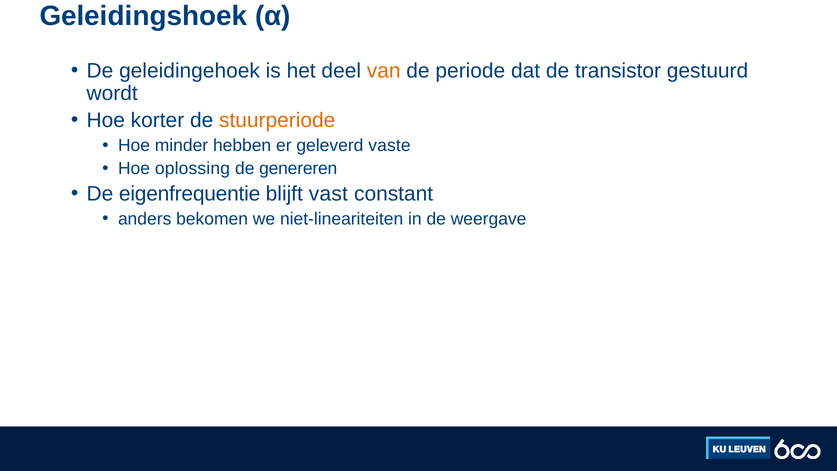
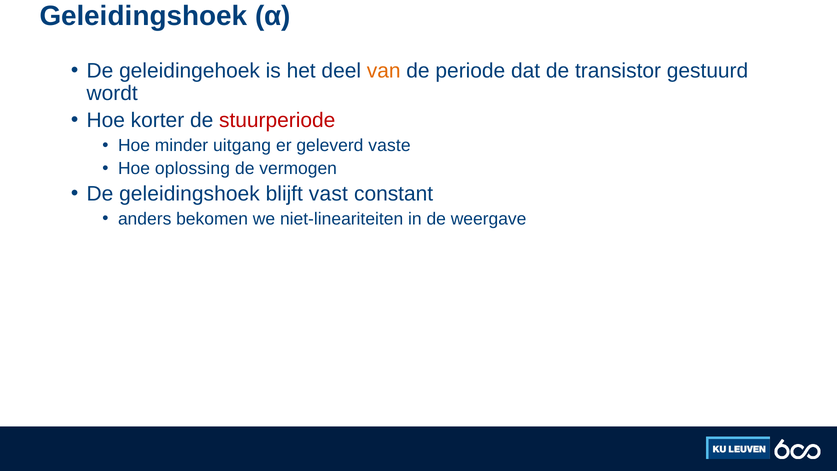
stuurperiode colour: orange -> red (277, 120)
hebben: hebben -> uitgang (242, 145)
genereren: genereren -> vermogen (298, 169)
De eigenfrequentie: eigenfrequentie -> geleidingshoek (189, 194)
